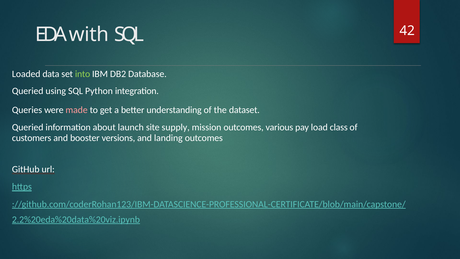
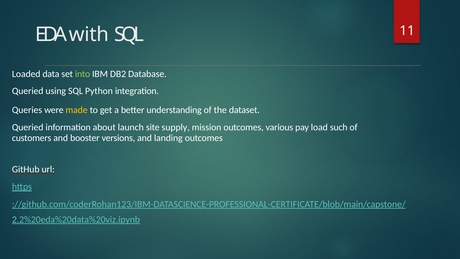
42: 42 -> 11 (407, 31)
made colour: pink -> yellow (77, 110)
class: class -> such (339, 127)
